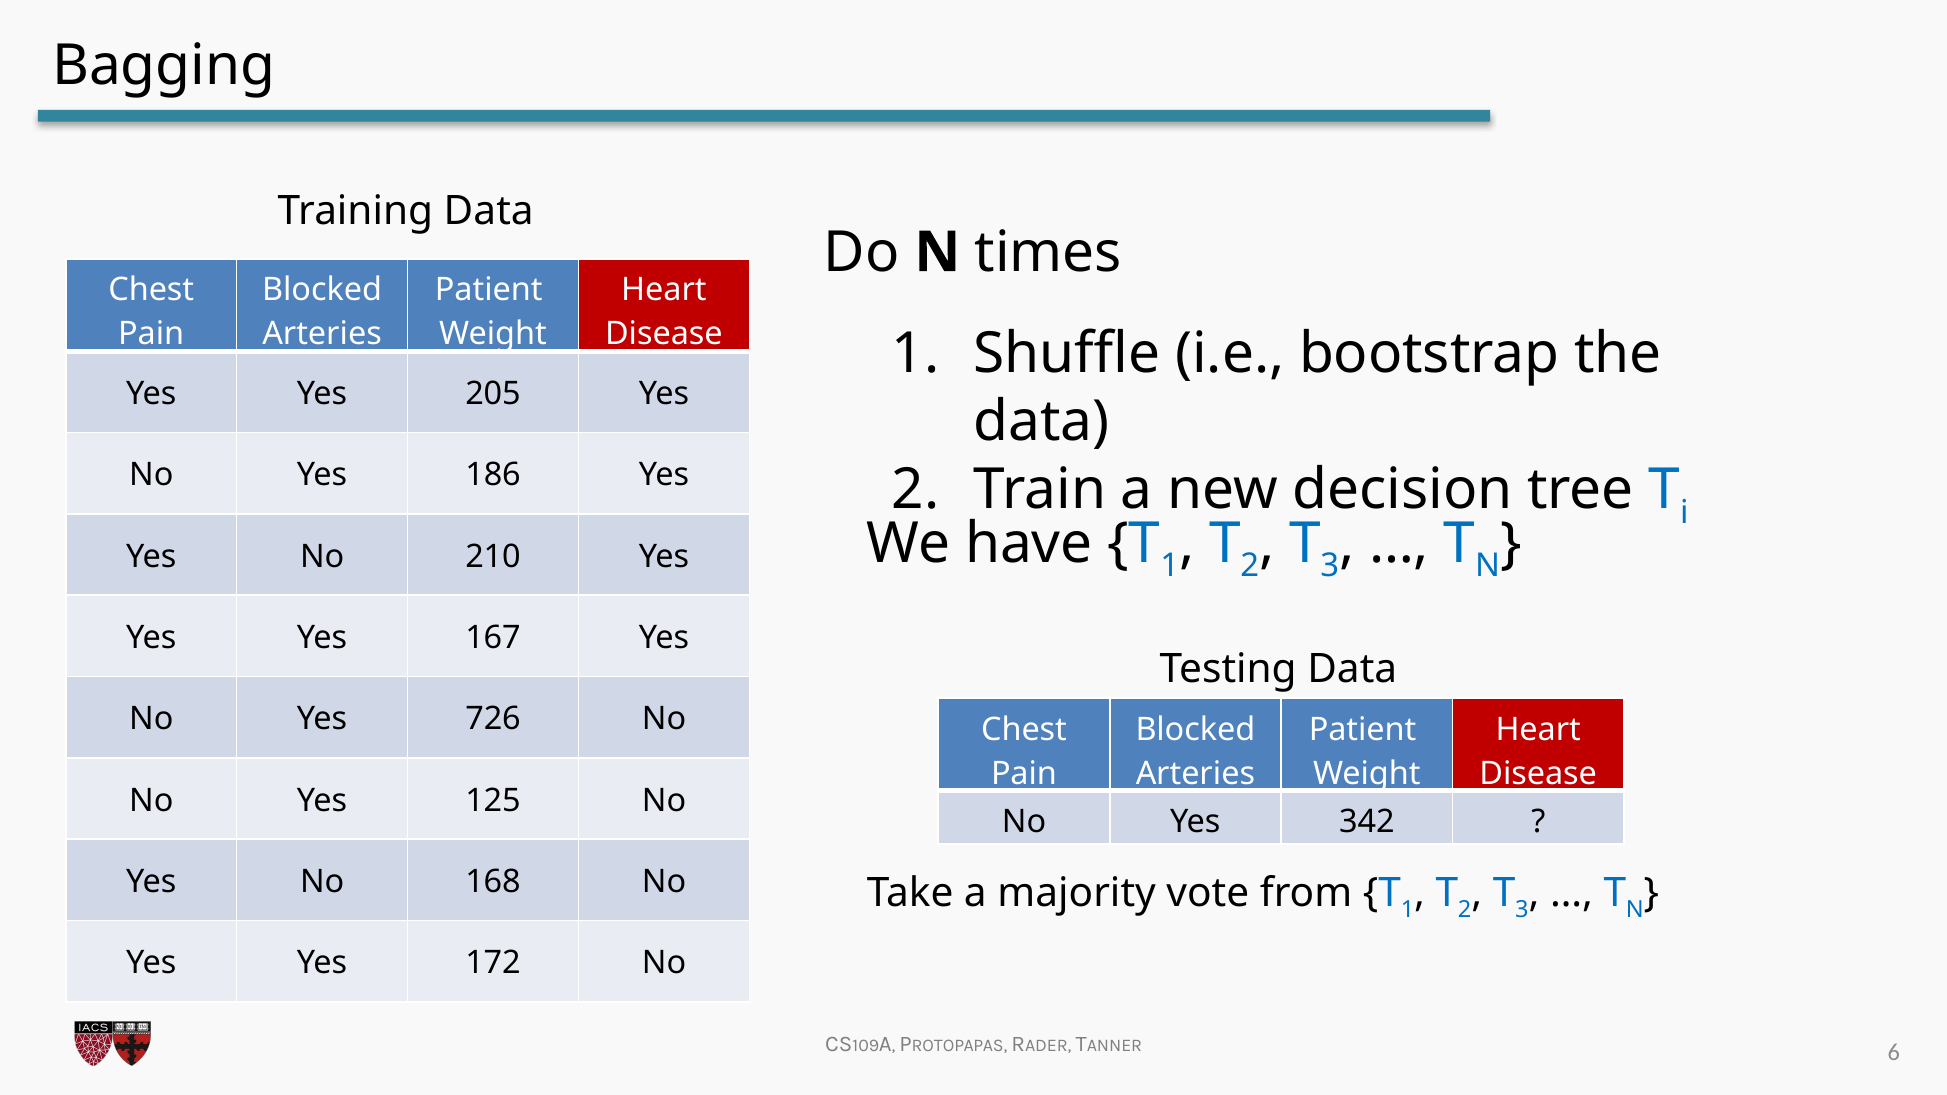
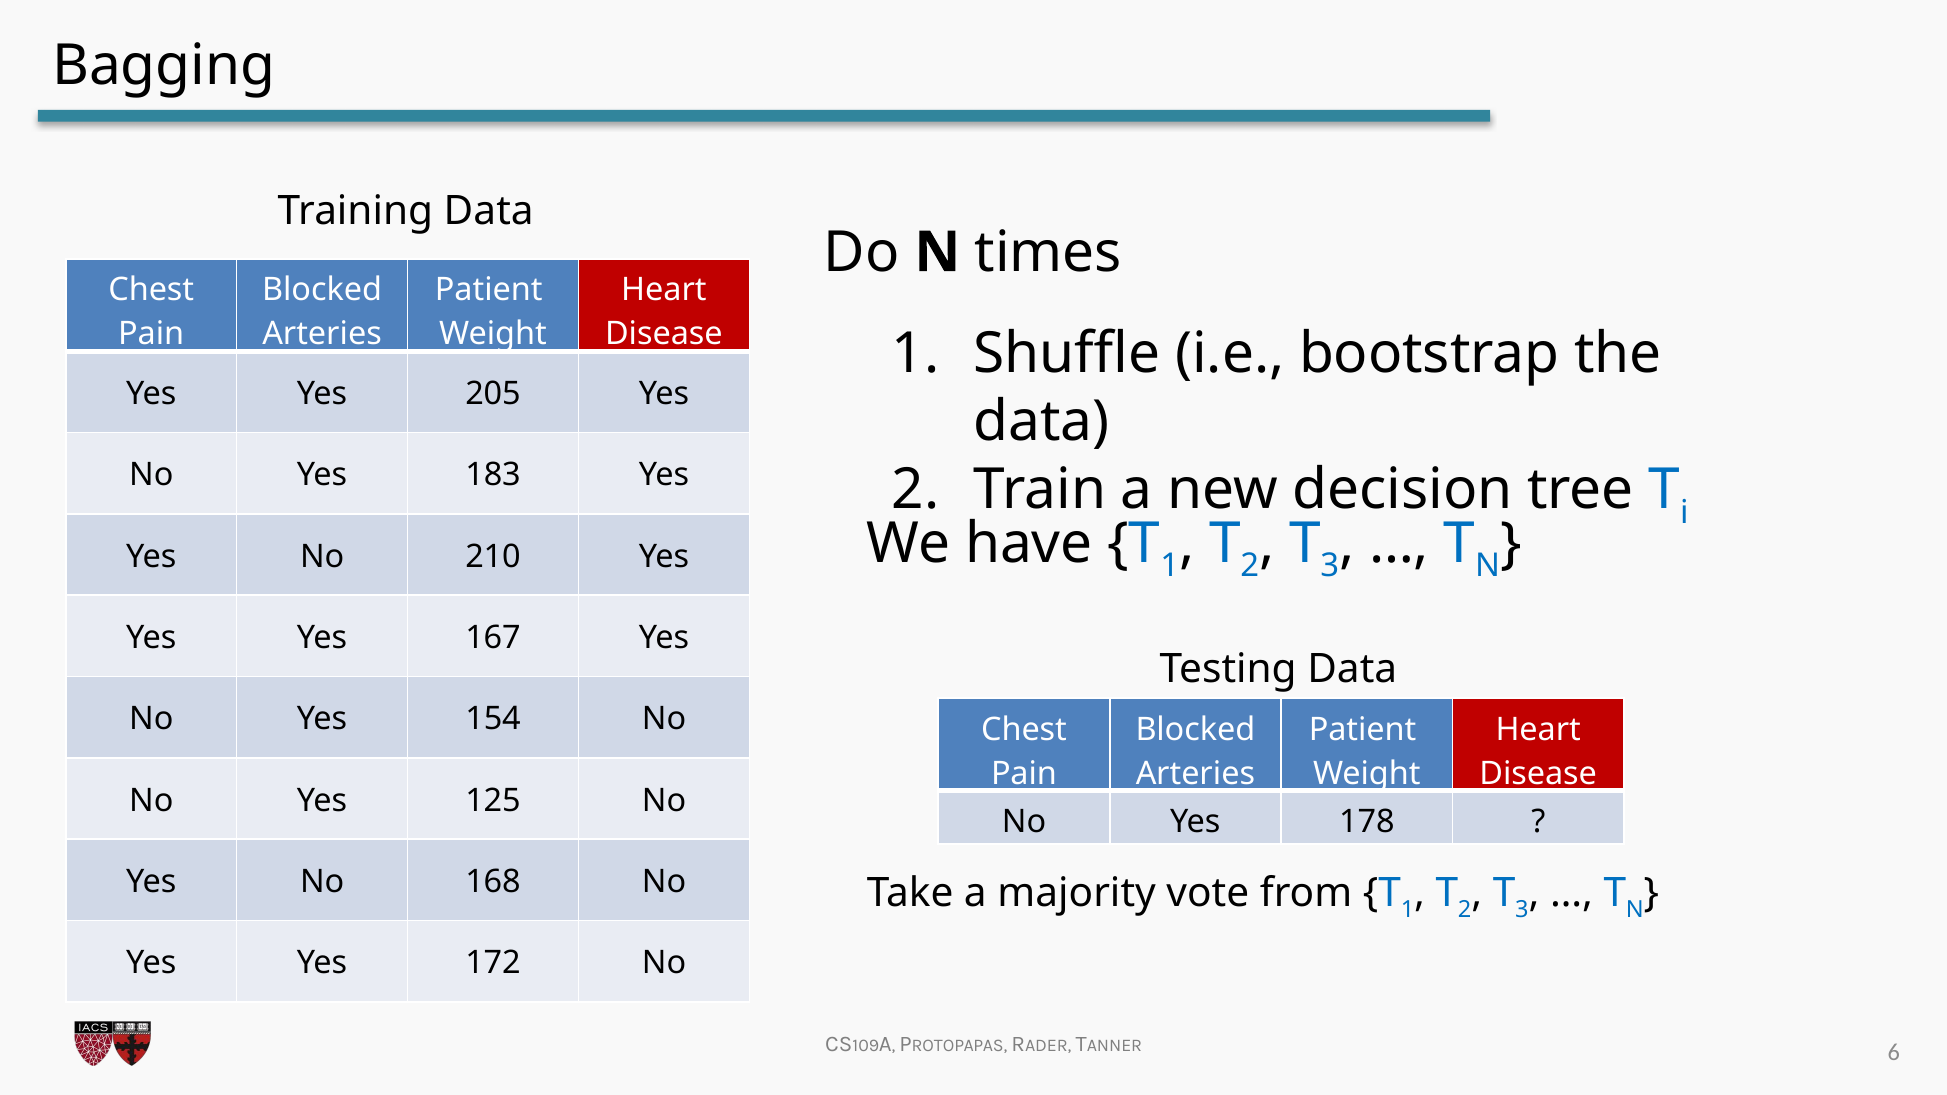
186: 186 -> 183 (493, 475)
726: 726 -> 154 (493, 719)
342: 342 -> 178 (1367, 822)
